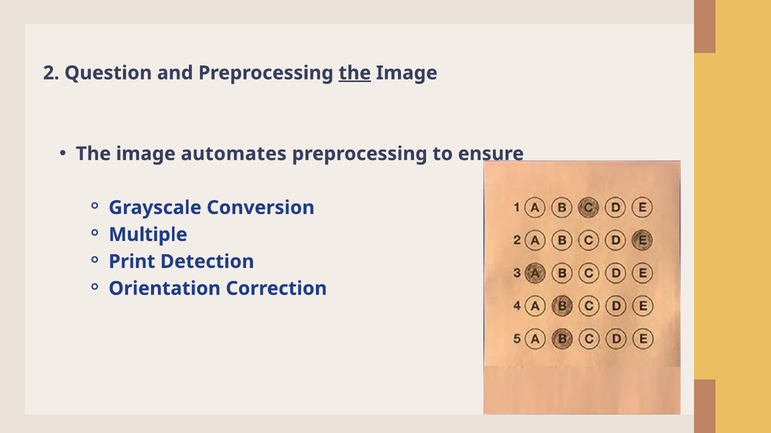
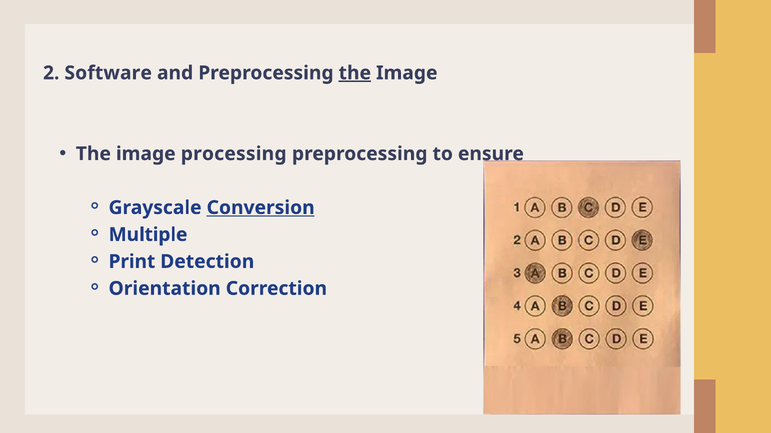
Question: Question -> Software (108, 73)
automates: automates -> processing (234, 154)
Conversion underline: none -> present (261, 208)
